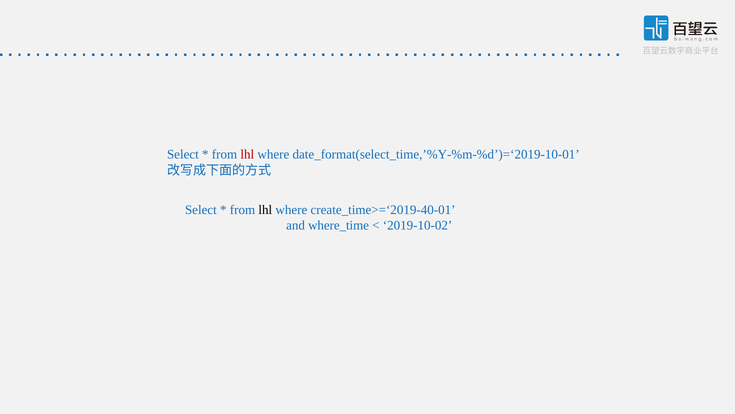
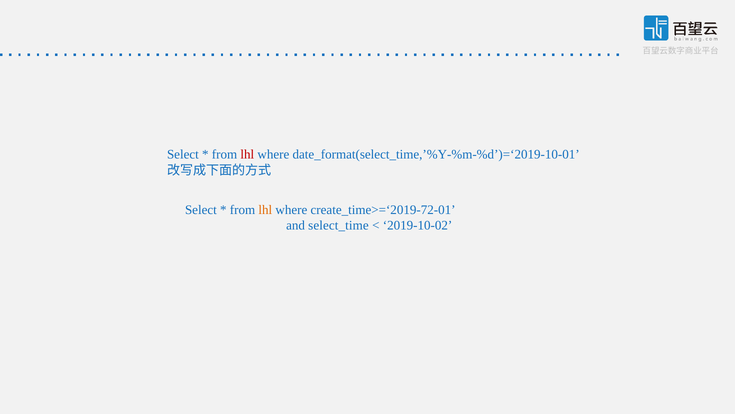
lhl colour: black -> orange (265, 210)
create_time>=‘2019-40-01: create_time>=‘2019-40-01 -> create_time>=‘2019-72-01 (383, 210)
where_time: where_time -> select_time (338, 225)
